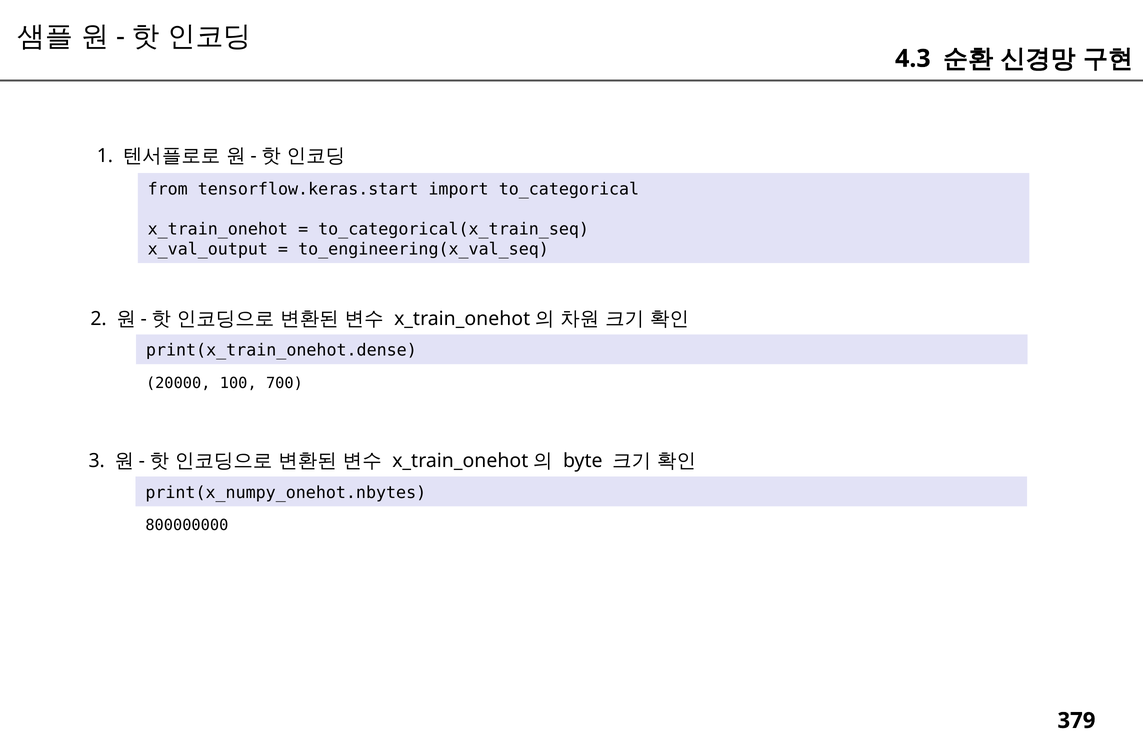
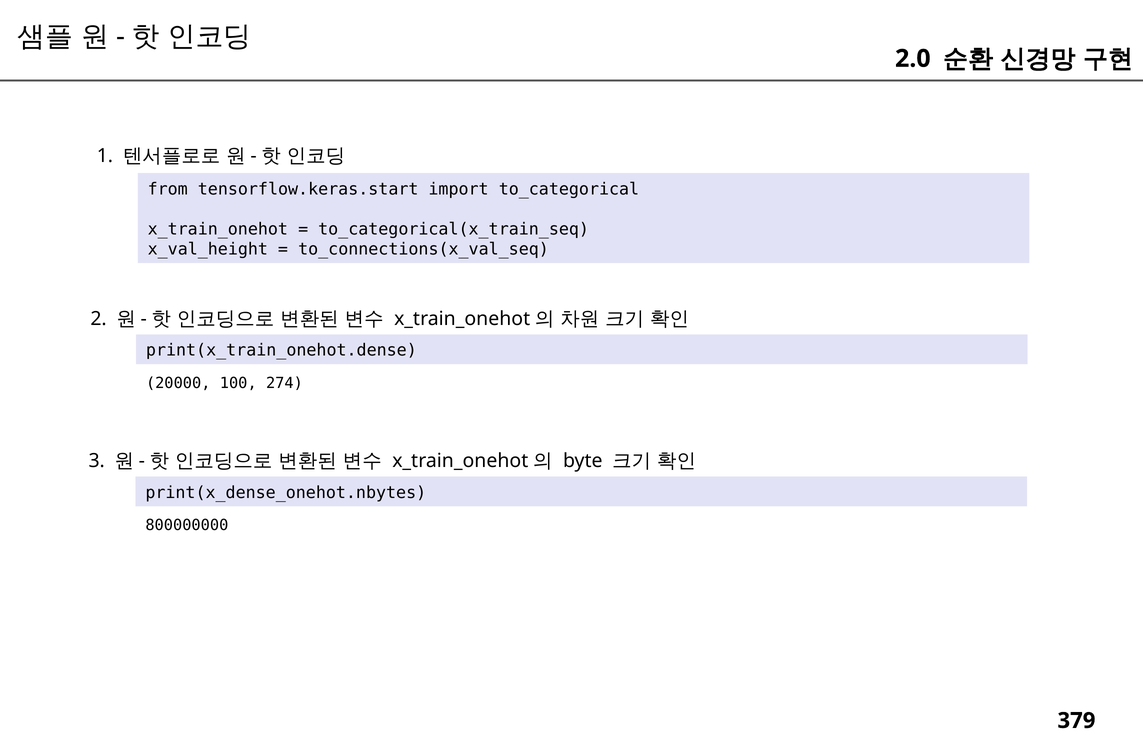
4.3: 4.3 -> 2.0 (913, 59)
x_val_output: x_val_output -> x_val_height (208, 249)
to_engineering(x_val_seq: to_engineering(x_val_seq -> to_connections(x_val_seq (424, 249)
700: 700 -> 274 (284, 383)
print(x_numpy_onehot.nbytes: print(x_numpy_onehot.nbytes -> print(x_dense_onehot.nbytes (286, 492)
